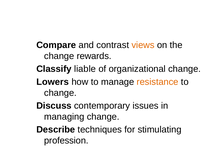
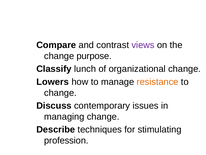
views colour: orange -> purple (143, 45)
rewards: rewards -> purpose (94, 56)
liable: liable -> lunch (85, 69)
